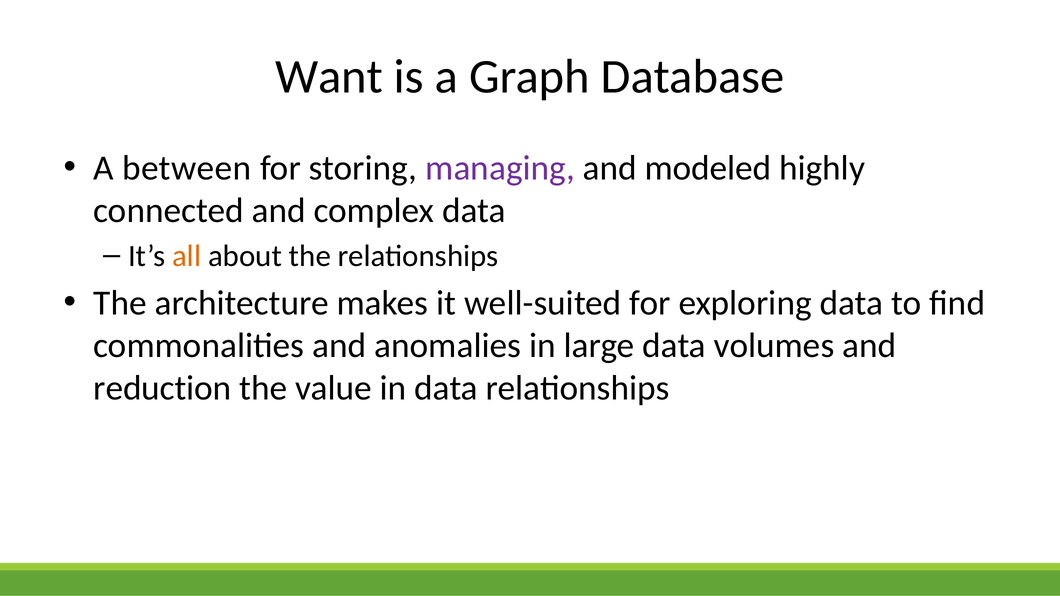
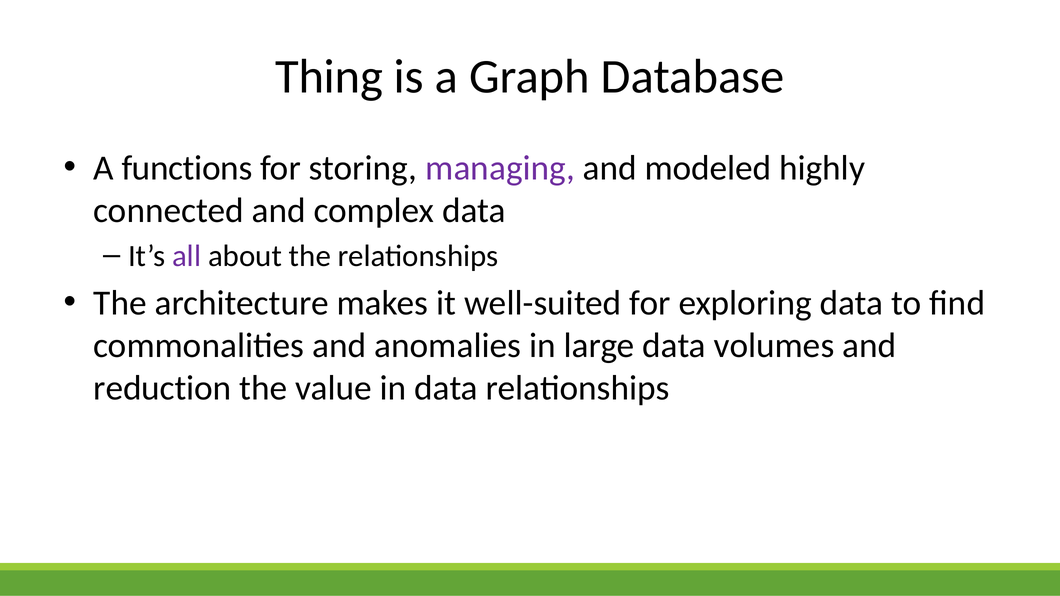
Want: Want -> Thing (329, 77)
between: between -> functions (187, 168)
all colour: orange -> purple (187, 256)
